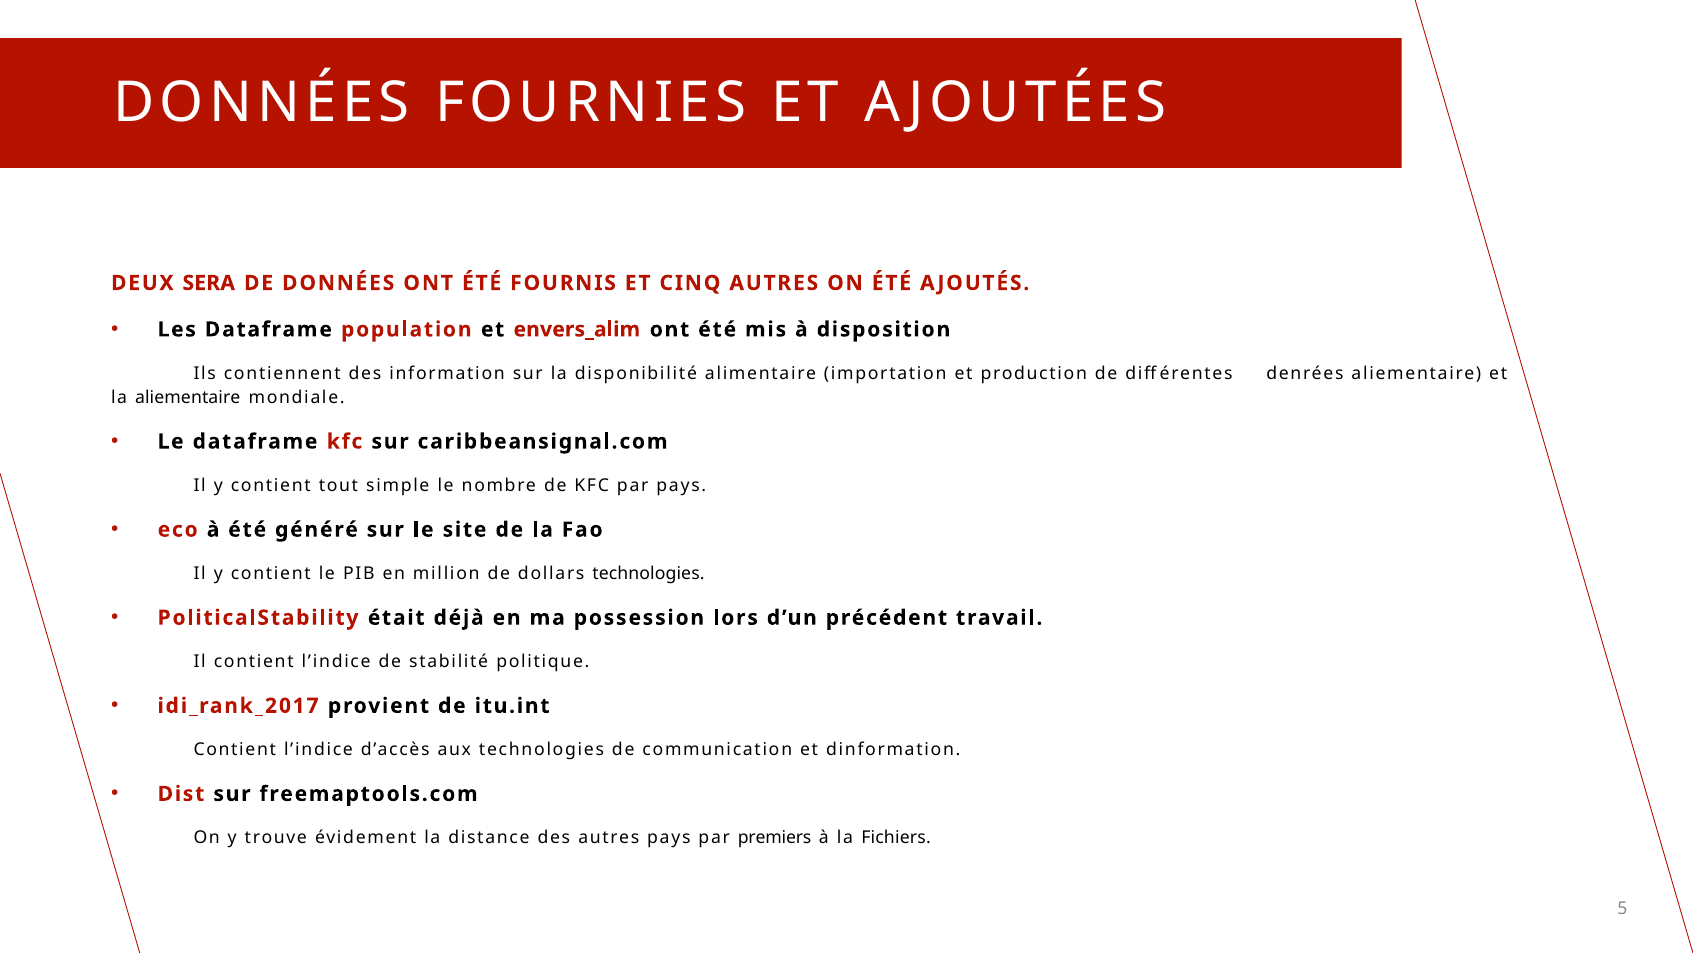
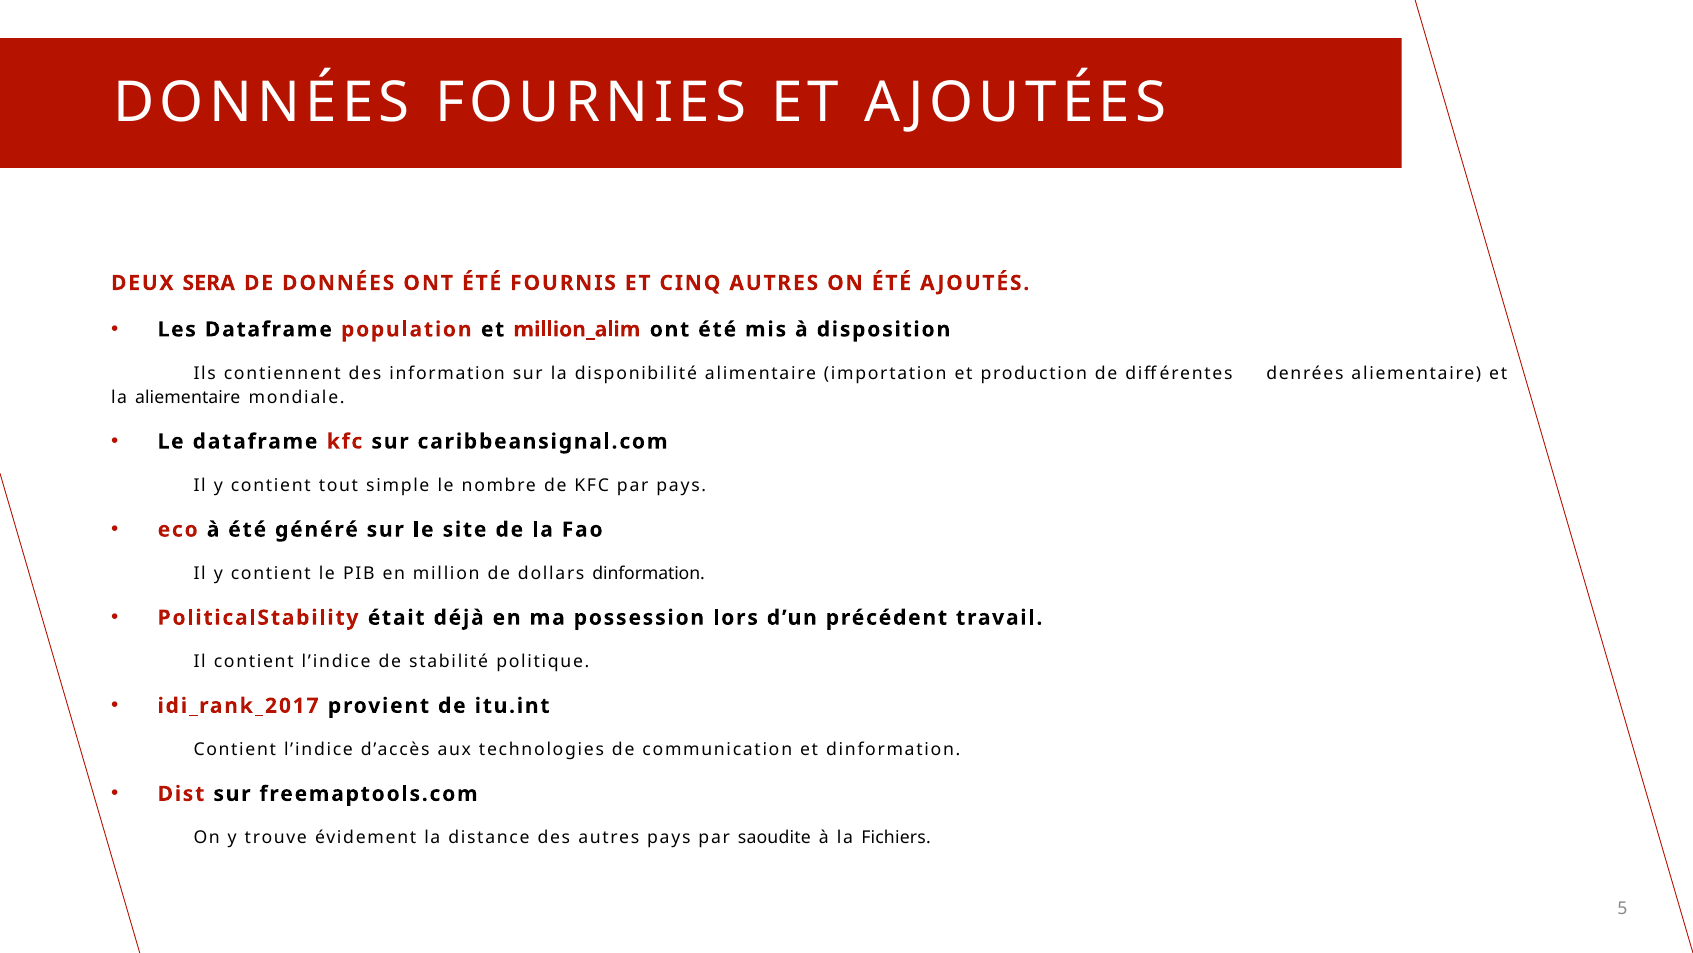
envers_alim: envers_alim -> million_alim (577, 329)
dollars technologies: technologies -> dinformation (649, 573)
premiers: premiers -> saoudite (774, 837)
